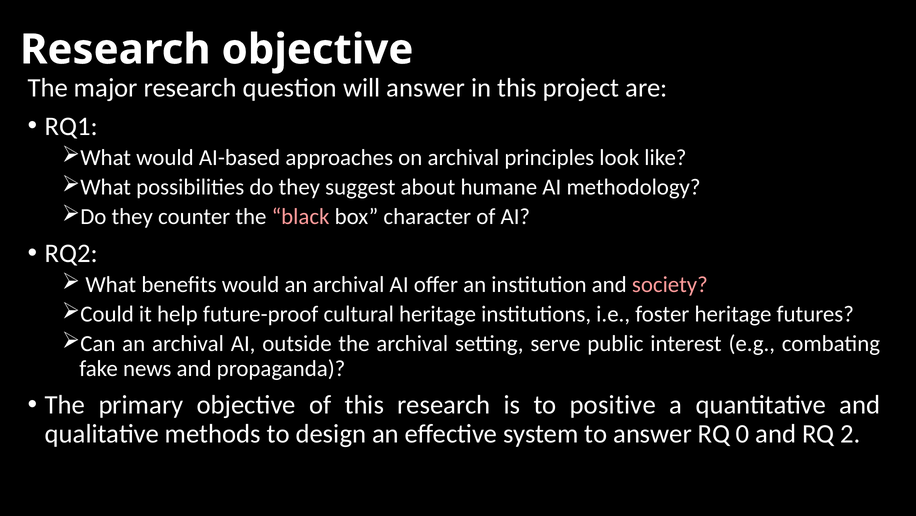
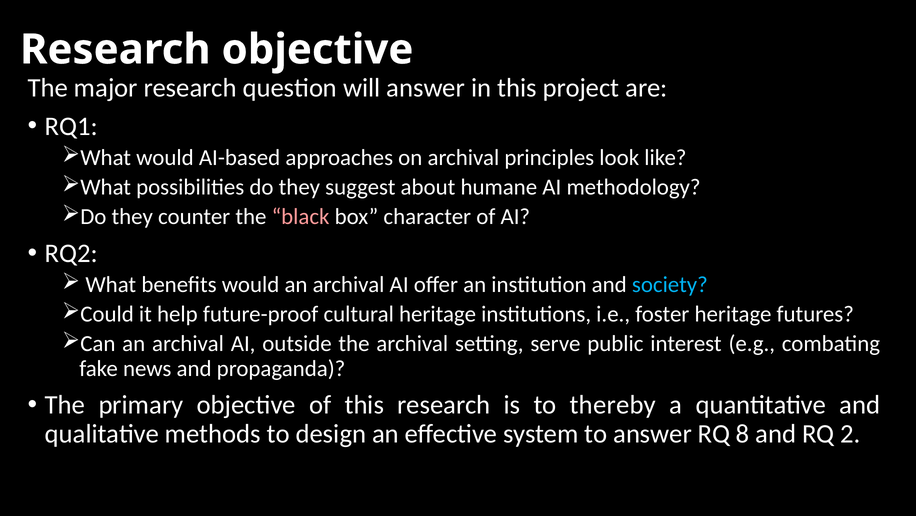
society colour: pink -> light blue (670, 284)
positive: positive -> thereby (613, 404)
0: 0 -> 8 (743, 433)
